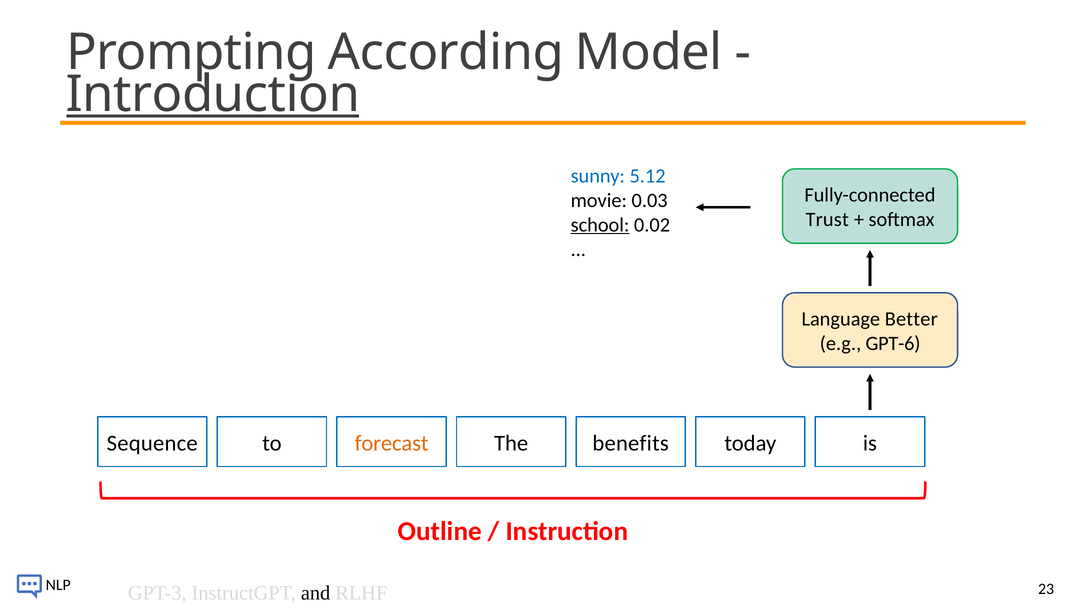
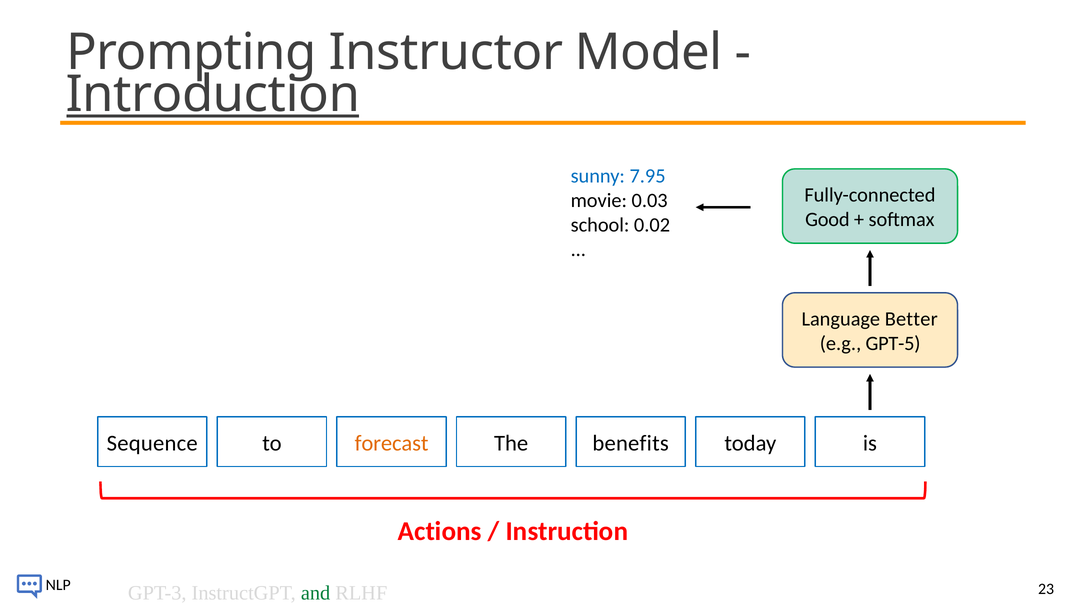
According: According -> Instructor (446, 53)
5.12: 5.12 -> 7.95 (648, 176)
Trust: Trust -> Good (827, 220)
school underline: present -> none (600, 225)
GPT-6: GPT-6 -> GPT-5 (893, 343)
Outline: Outline -> Actions (440, 531)
and colour: black -> green (316, 593)
